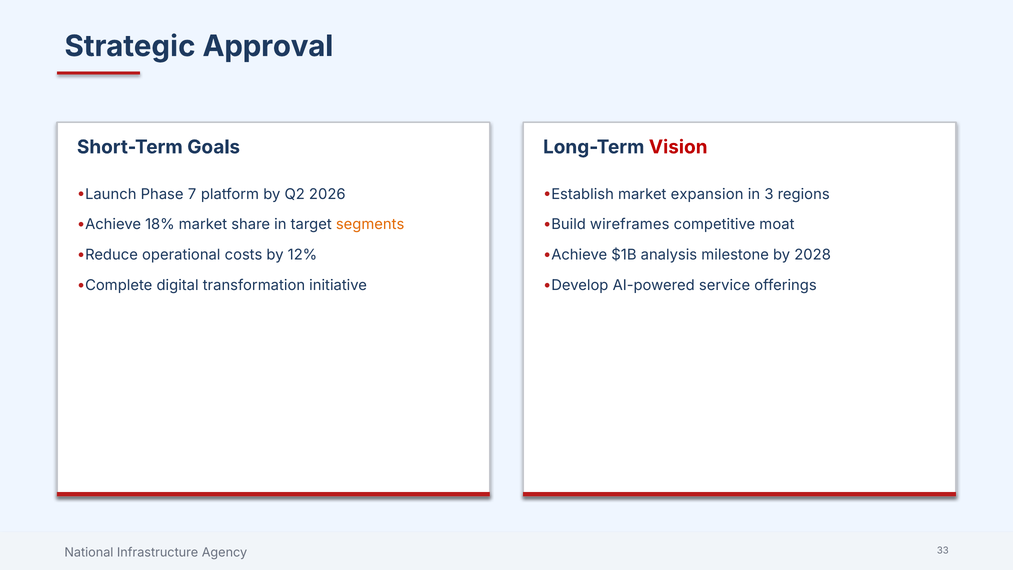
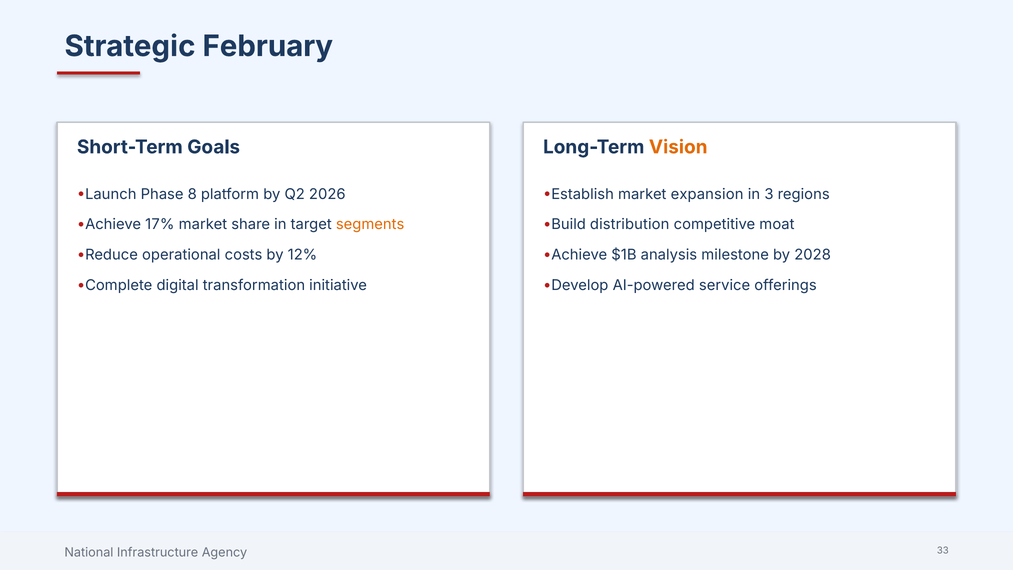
Approval: Approval -> February (268, 46)
Vision colour: red -> orange (678, 147)
7: 7 -> 8 (192, 194)
18%: 18% -> 17% (160, 224)
wireframes: wireframes -> distribution (630, 224)
